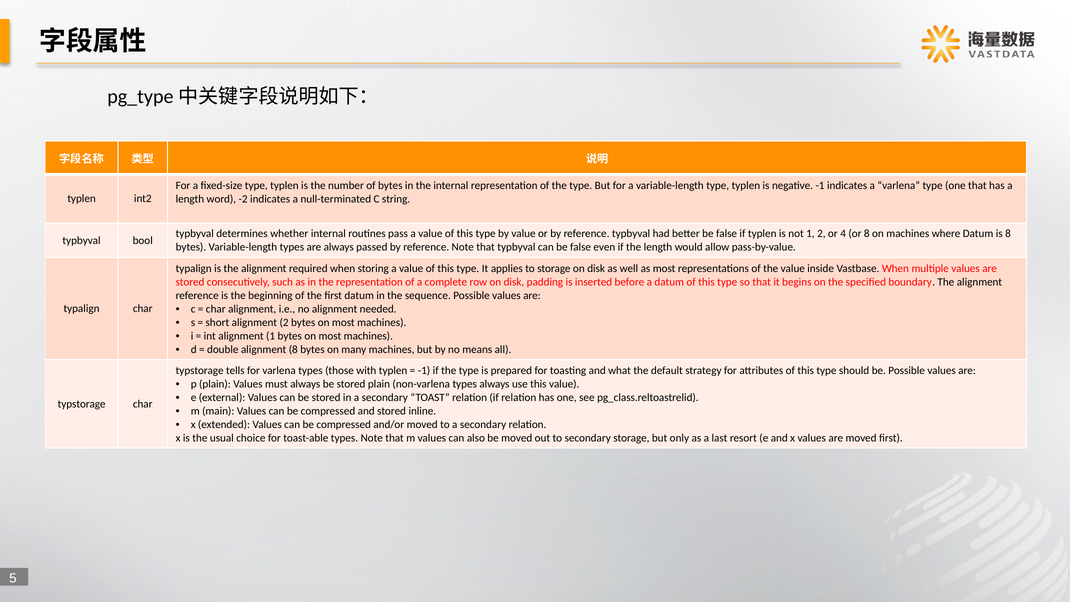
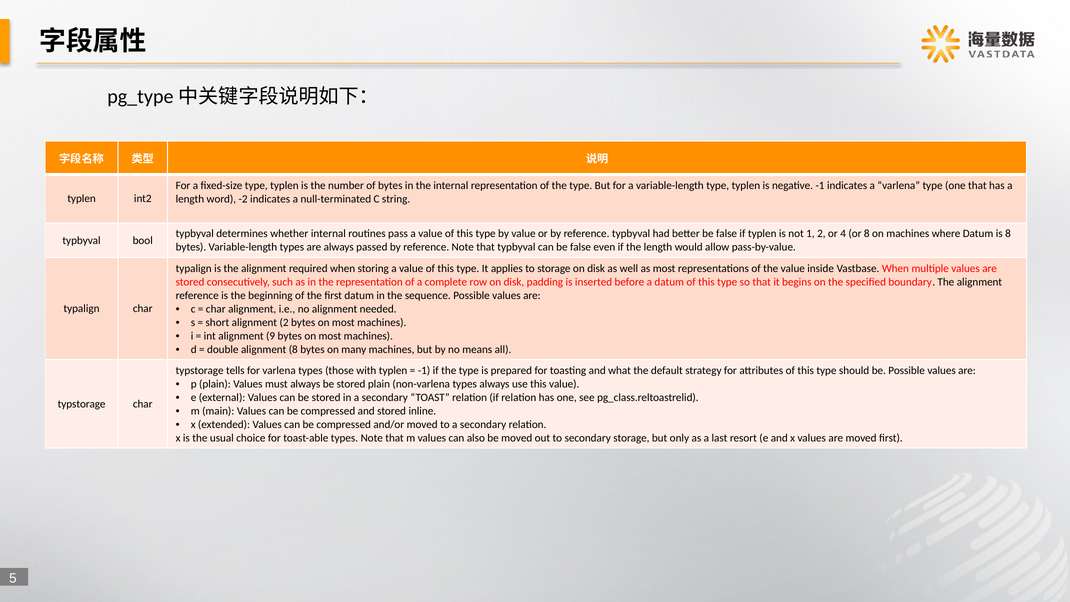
alignment 1: 1 -> 9 (271, 336)
